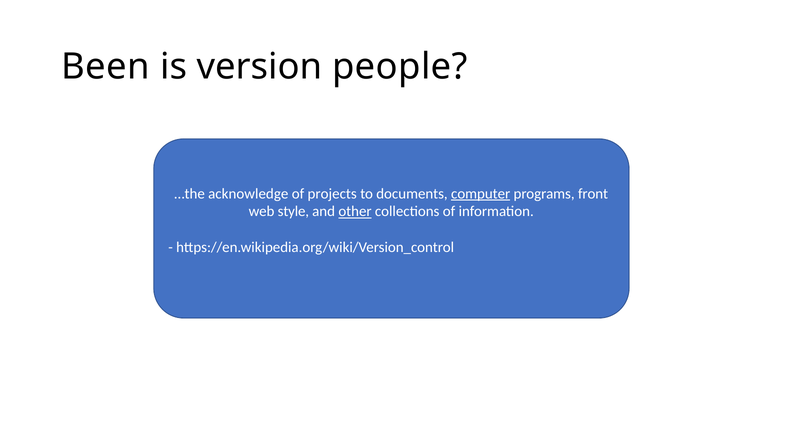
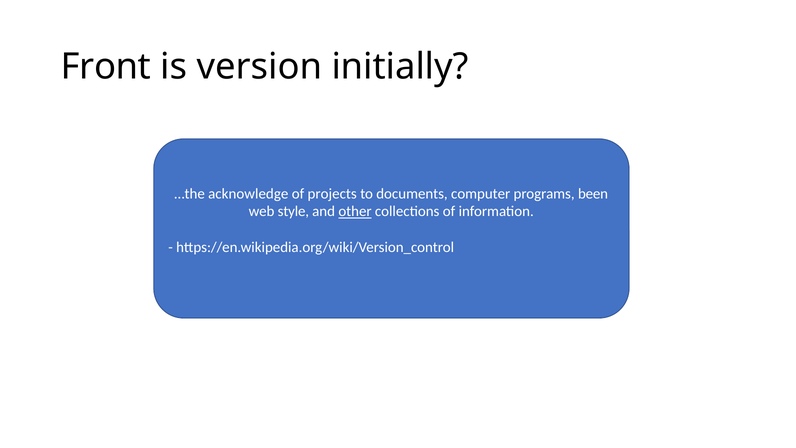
Been: Been -> Front (106, 67)
people: people -> initially (400, 67)
computer underline: present -> none (481, 194)
front: front -> been (593, 194)
